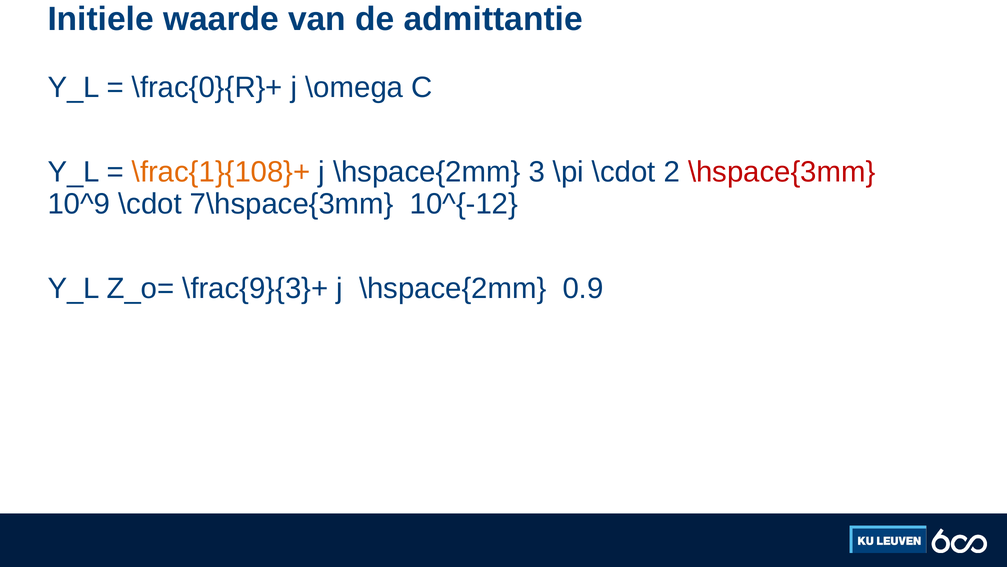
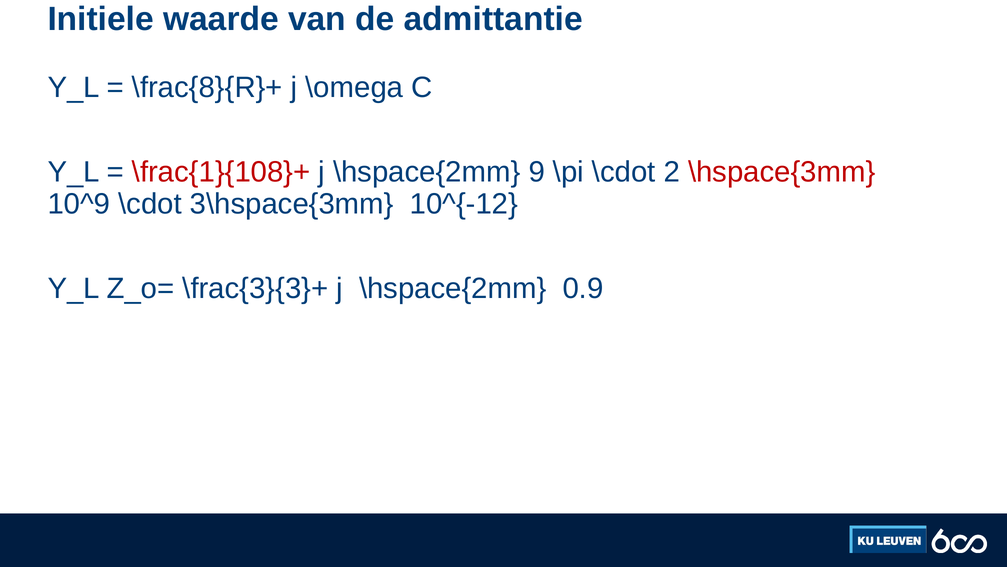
\frac{0}{R}+: \frac{0}{R}+ -> \frac{8}{R}+ (207, 87)
\frac{1}{108}+ colour: orange -> red (221, 172)
3: 3 -> 9 (537, 172)
7\hspace{3mm: 7\hspace{3mm -> 3\hspace{3mm (292, 204)
\frac{9}{3}+: \frac{9}{3}+ -> \frac{3}{3}+ (255, 288)
